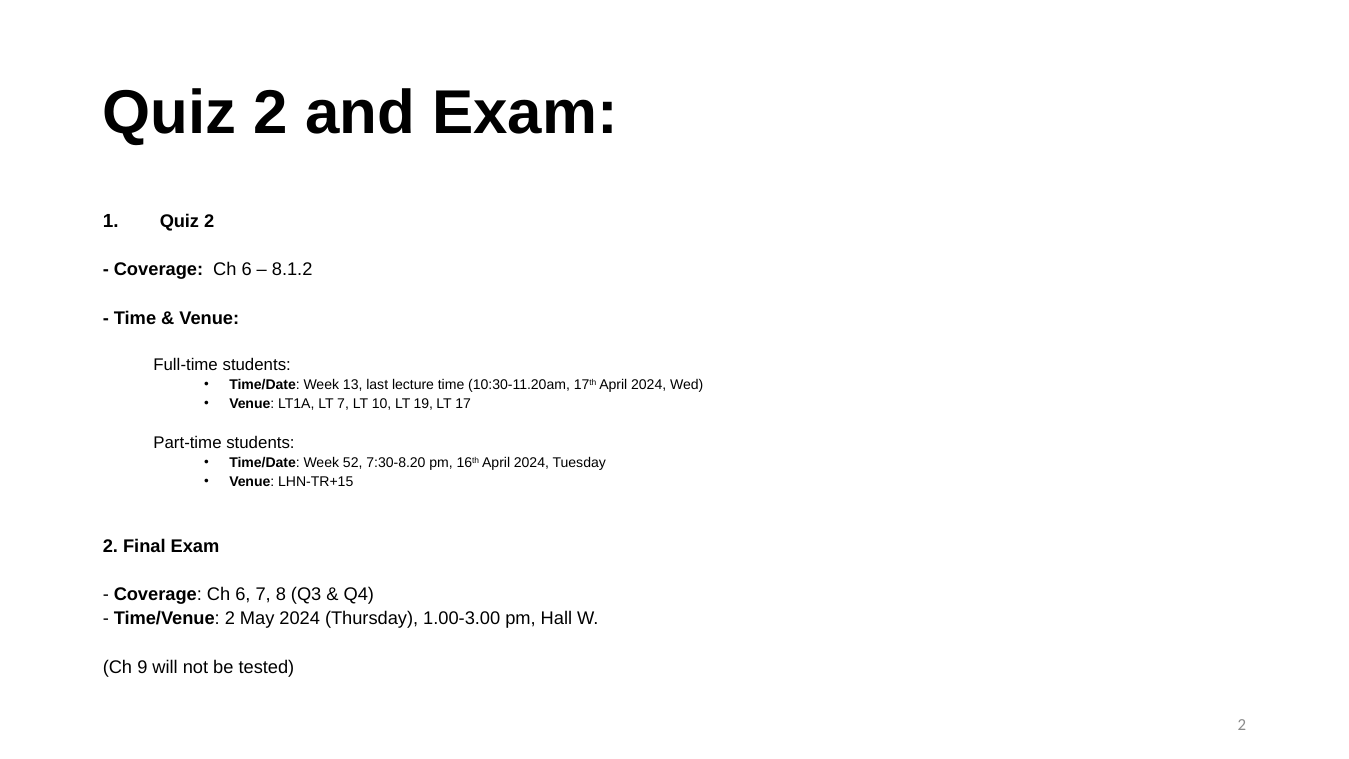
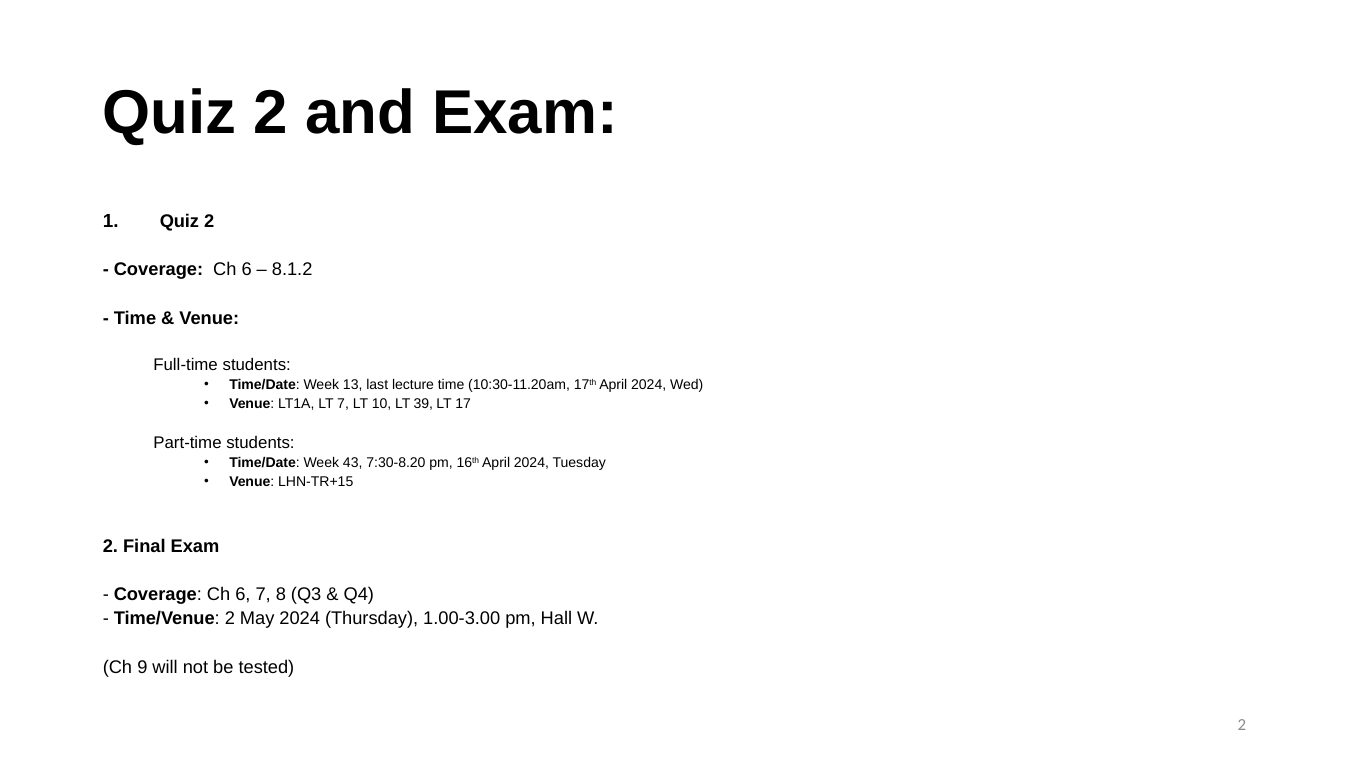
19: 19 -> 39 (423, 404)
52: 52 -> 43 (353, 463)
